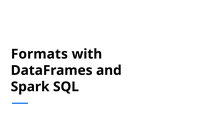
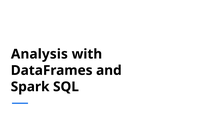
Formats: Formats -> Analysis (39, 54)
